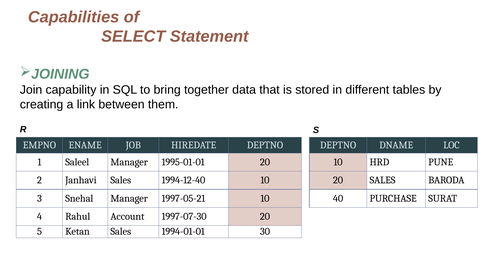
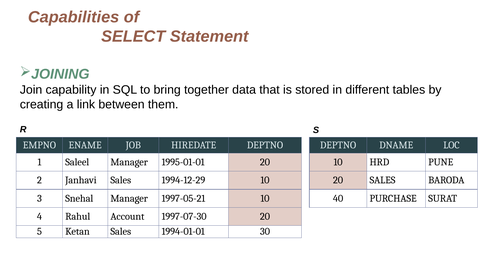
1994-12-40: 1994-12-40 -> 1994-12-29 (183, 181)
